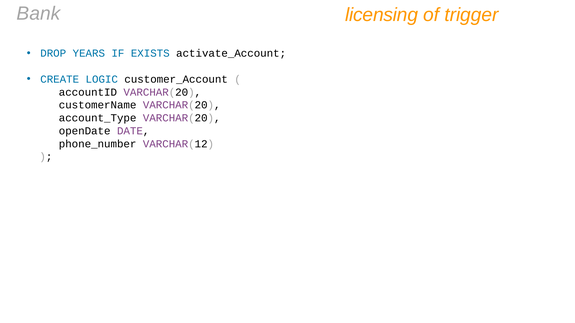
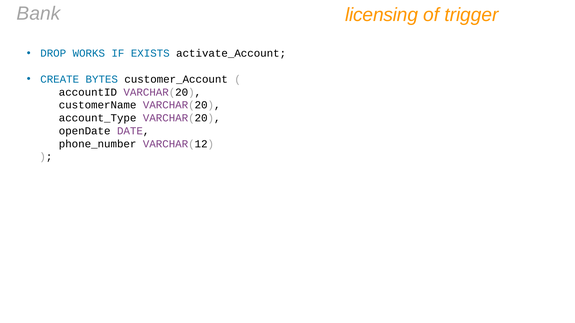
YEARS: YEARS -> WORKS (89, 53)
LOGIC: LOGIC -> BYTES (102, 79)
